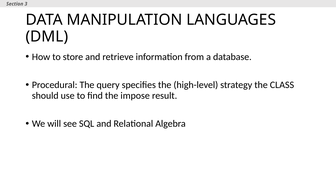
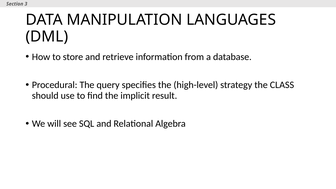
impose: impose -> implicit (135, 96)
